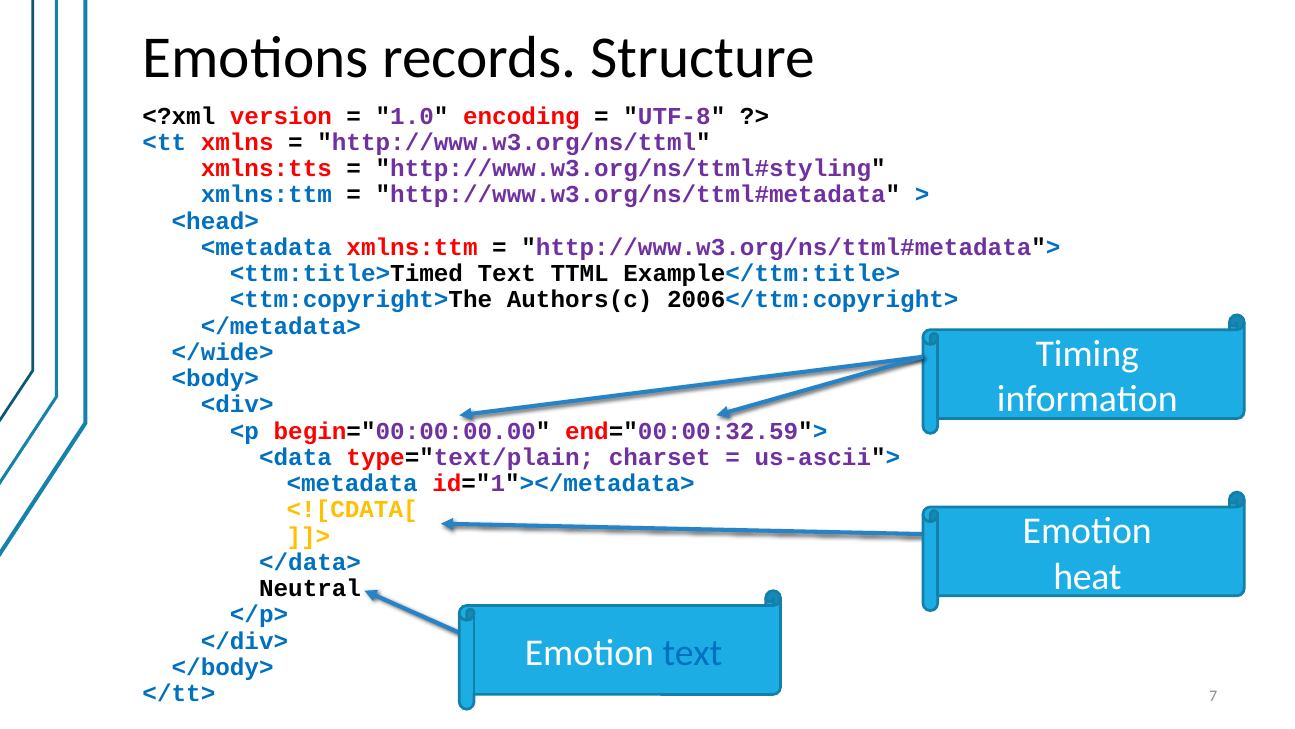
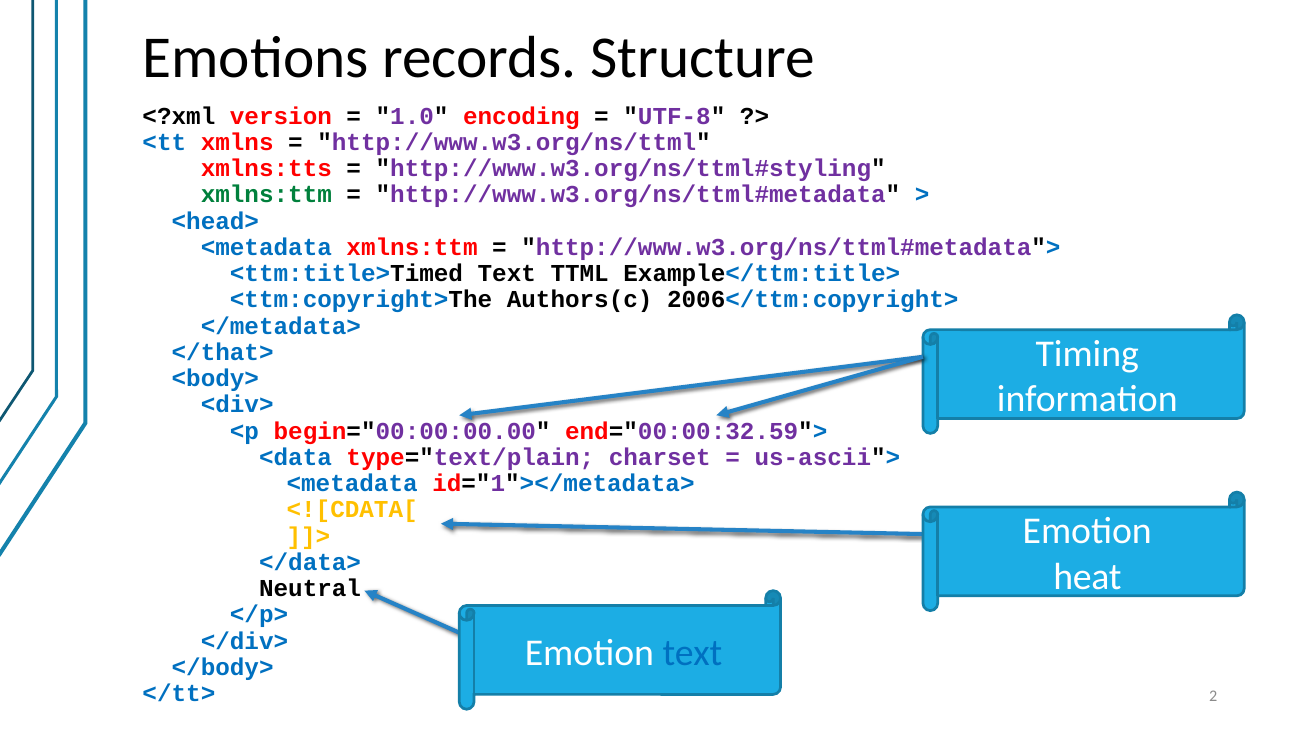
xmlns:ttm colour: blue -> green (266, 195)
</wide>: </wide> -> </that> (223, 352)
7: 7 -> 2 (1213, 696)
